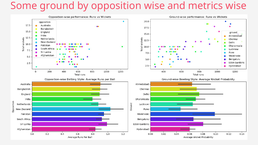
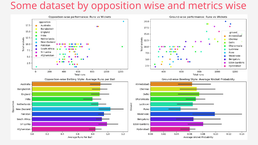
ground: ground -> dataset (57, 6)
